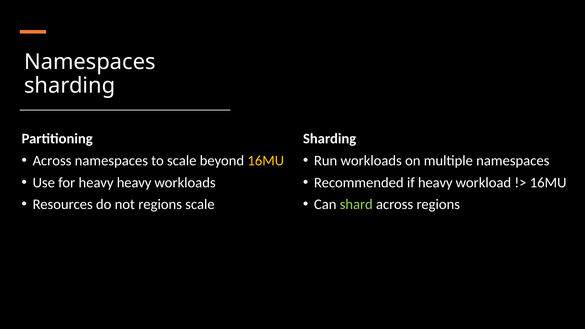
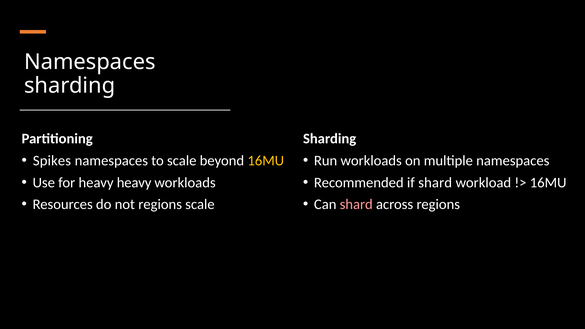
Across: Across -> Spikes (52, 161)
if heavy: heavy -> shard (435, 183)
shard colour: light green -> pink (356, 204)
